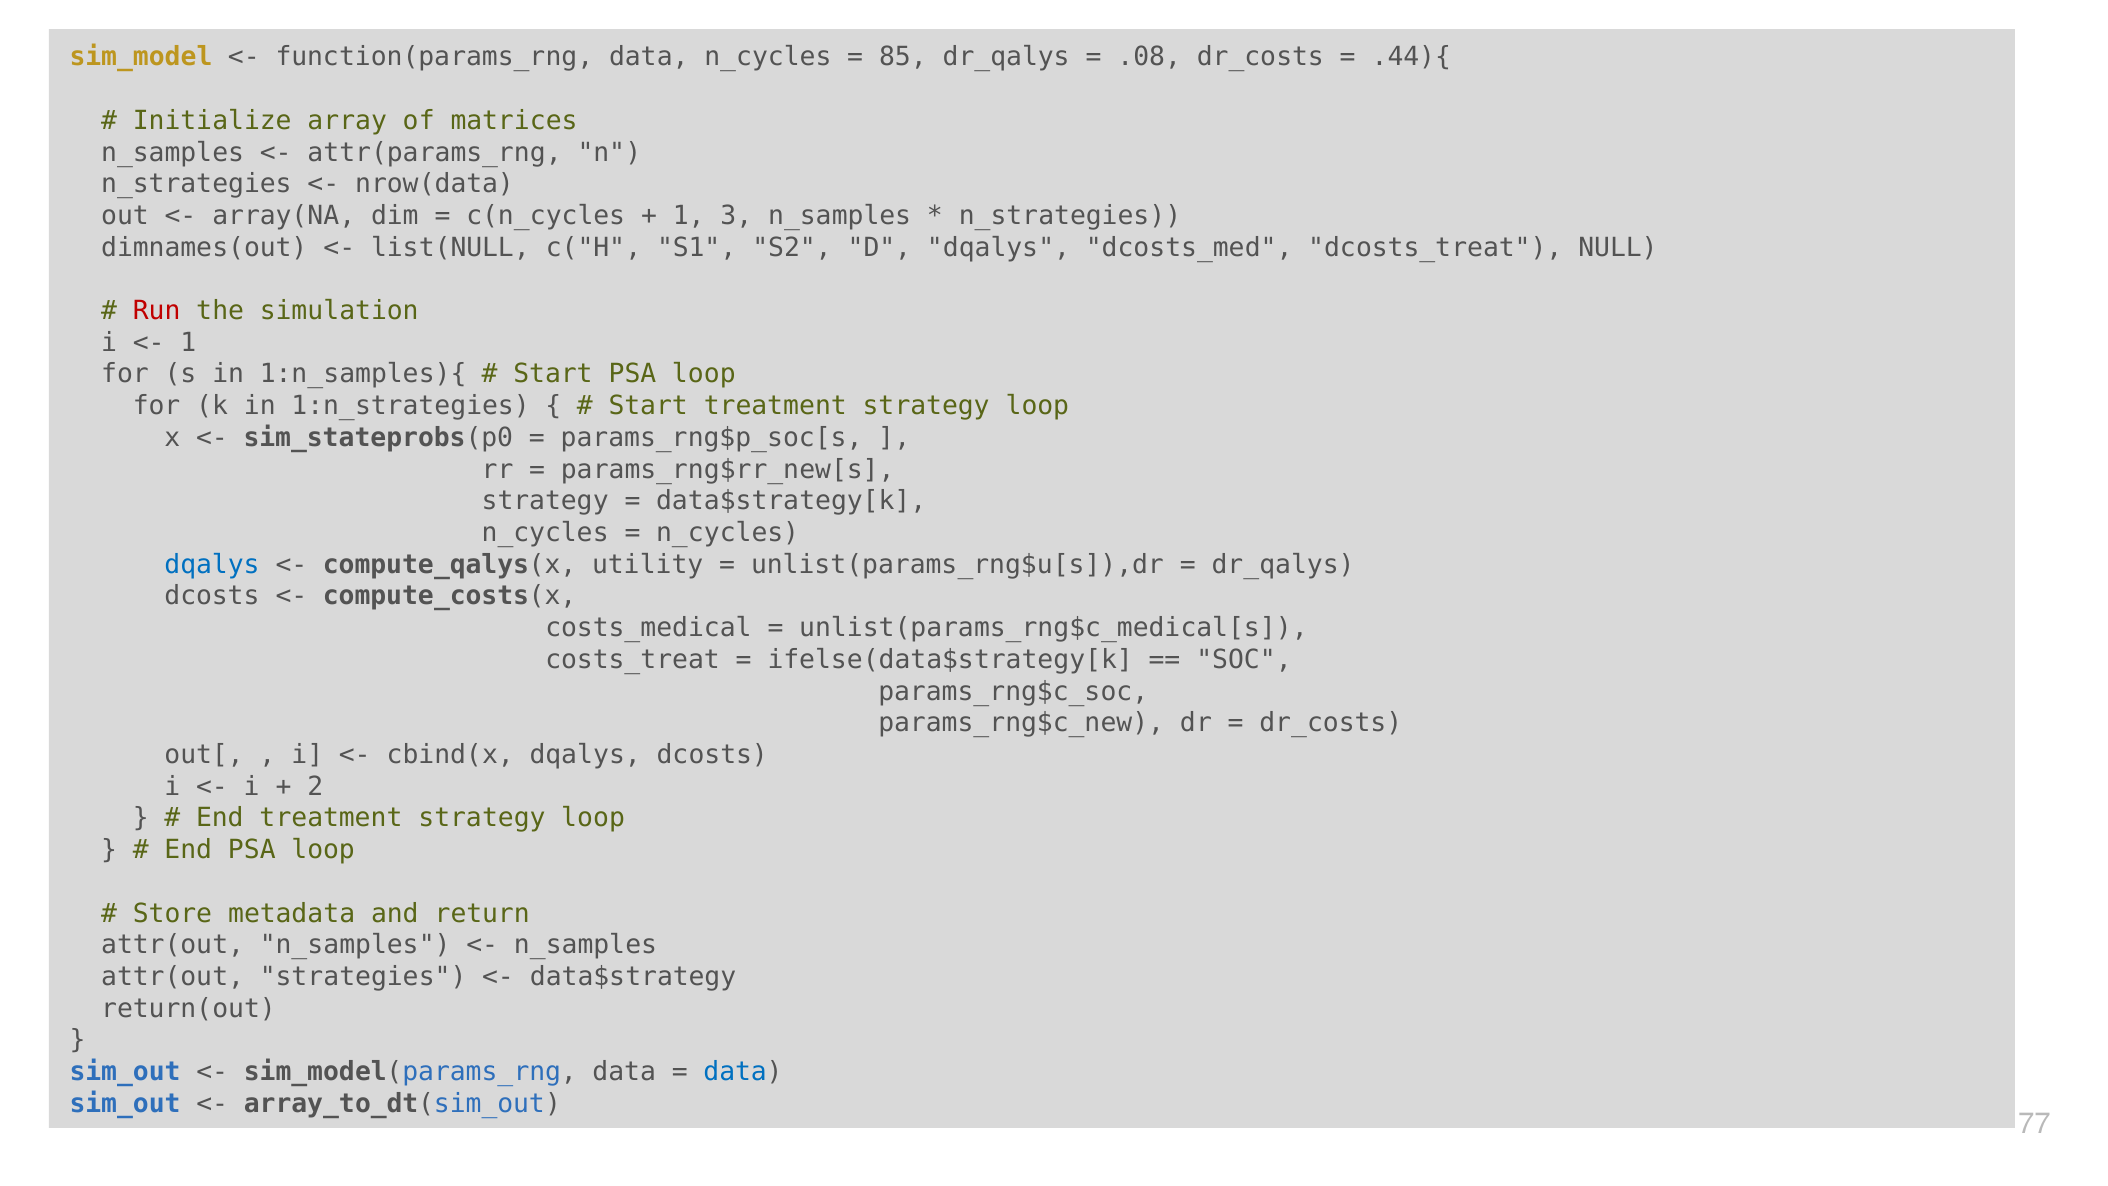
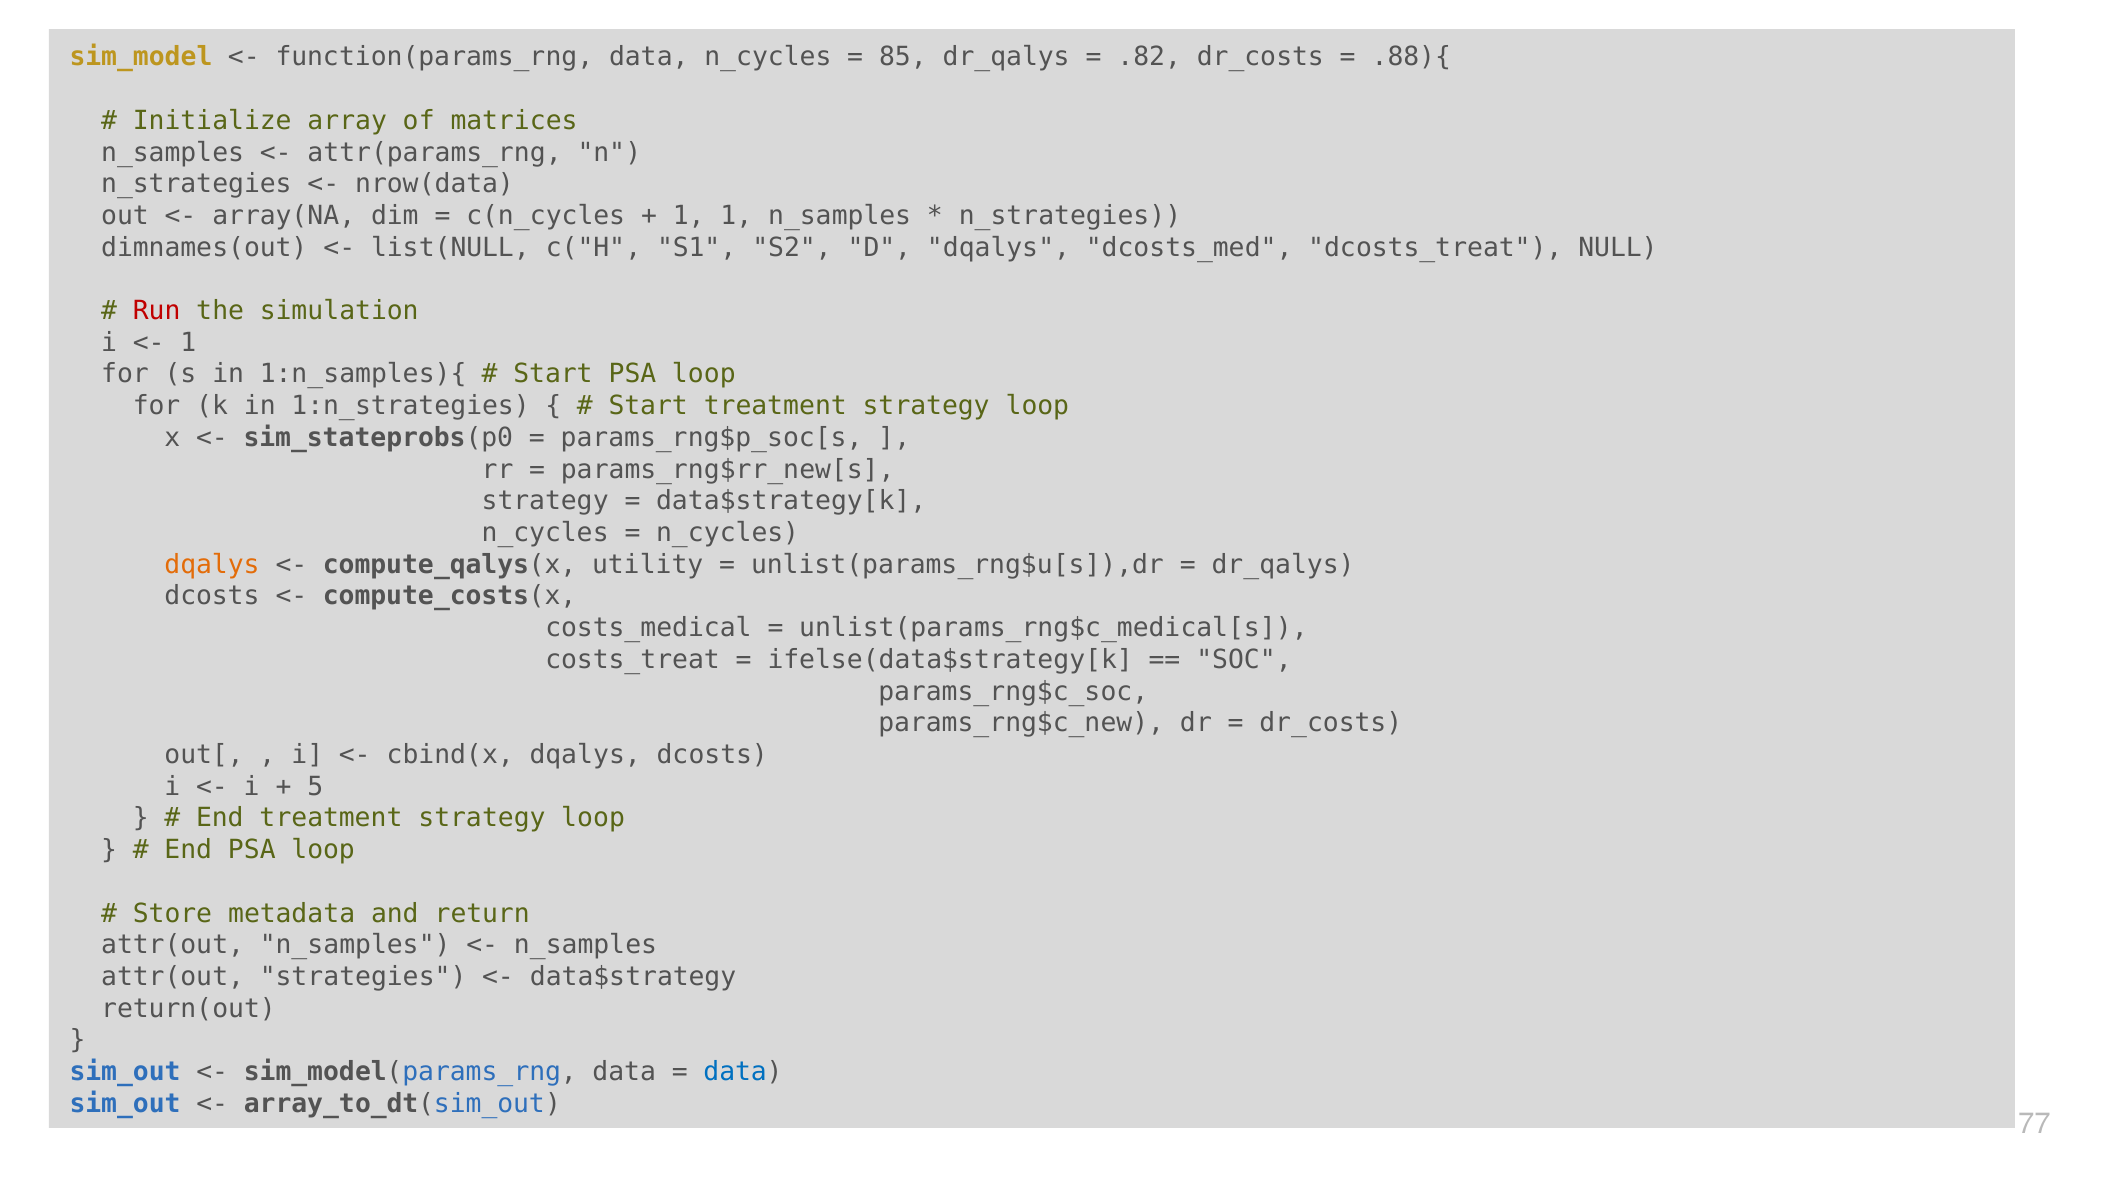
.08: .08 -> .82 (1149, 57)
.44){: .44){ -> .88){ (1411, 57)
1 3: 3 -> 1 (736, 216)
dqalys colour: blue -> orange (212, 564)
2: 2 -> 5 (315, 786)
